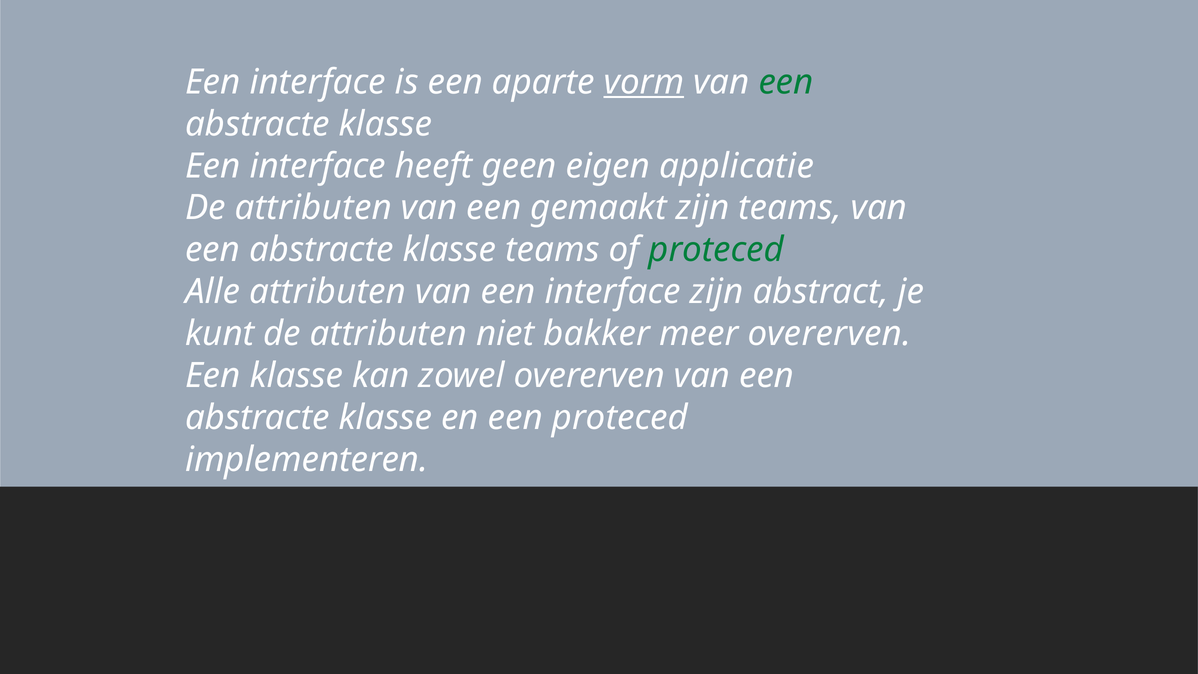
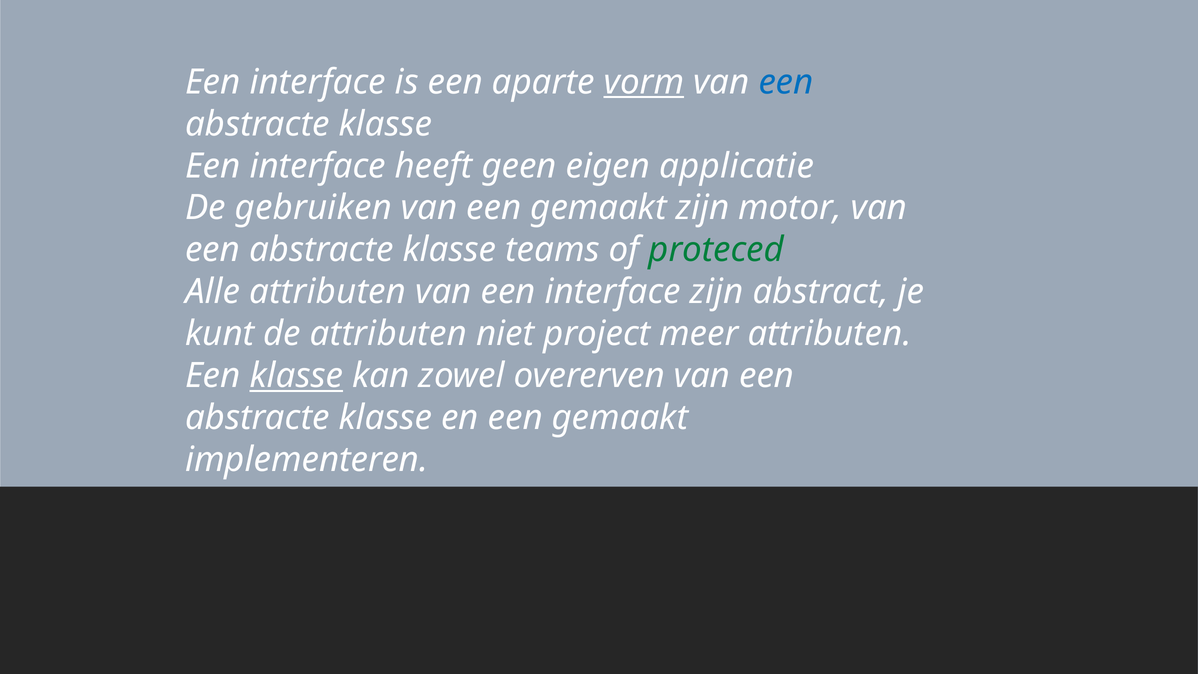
een colour: green -> blue (786, 82)
attributen: attributen -> gebruiken (313, 208)
zijn teams: teams -> motor (790, 208)
bakker: bakker -> project (597, 334)
meer overerven: overerven -> attributen (829, 334)
klasse underline: none -> present (296, 376)
en een proteced: proteced -> gemaakt (620, 418)
